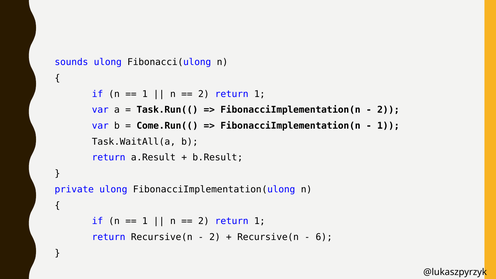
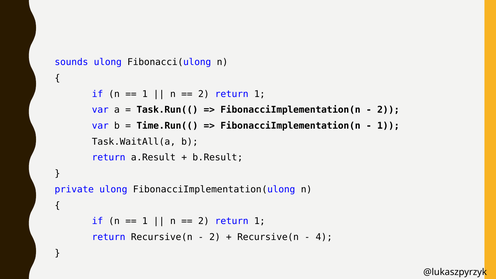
Come.Run((: Come.Run(( -> Time.Run(( (167, 126)
6: 6 -> 4 (324, 237)
